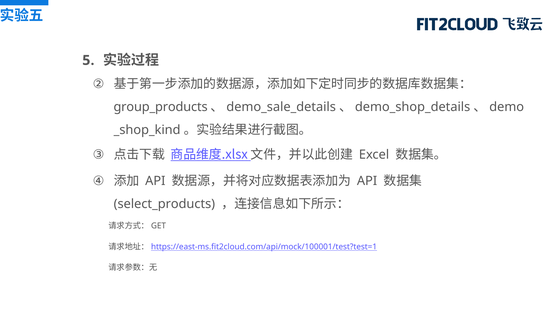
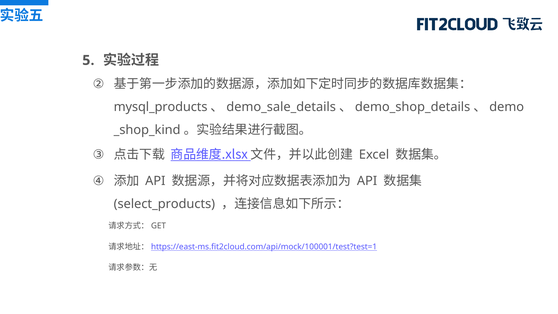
group_products: group_products -> mysql_products (161, 107)
